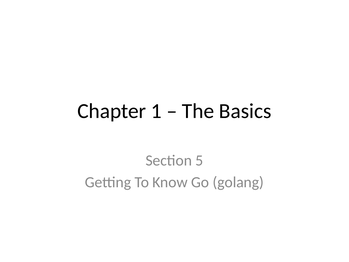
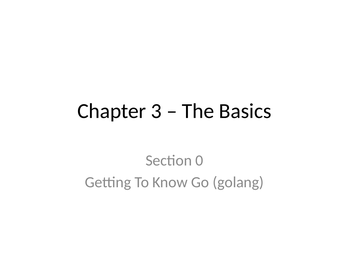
1: 1 -> 3 (156, 111)
5: 5 -> 0 (199, 160)
